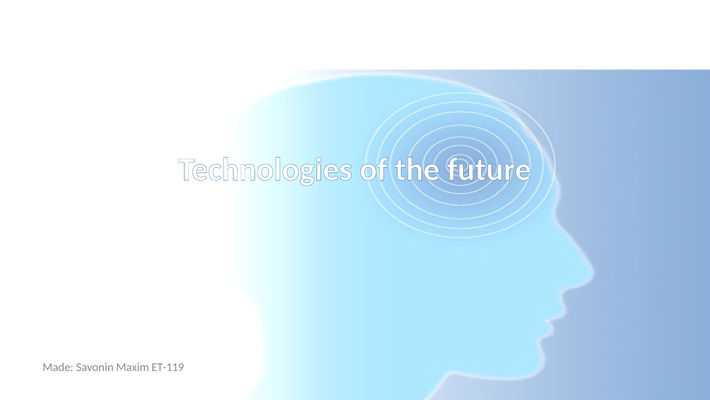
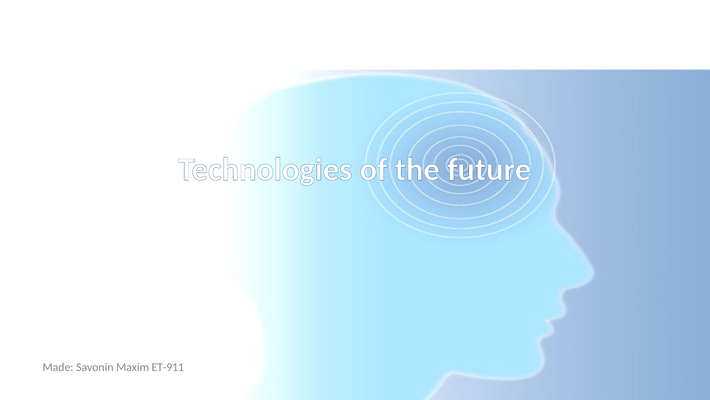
ET-119: ET-119 -> ET-911 (168, 367)
